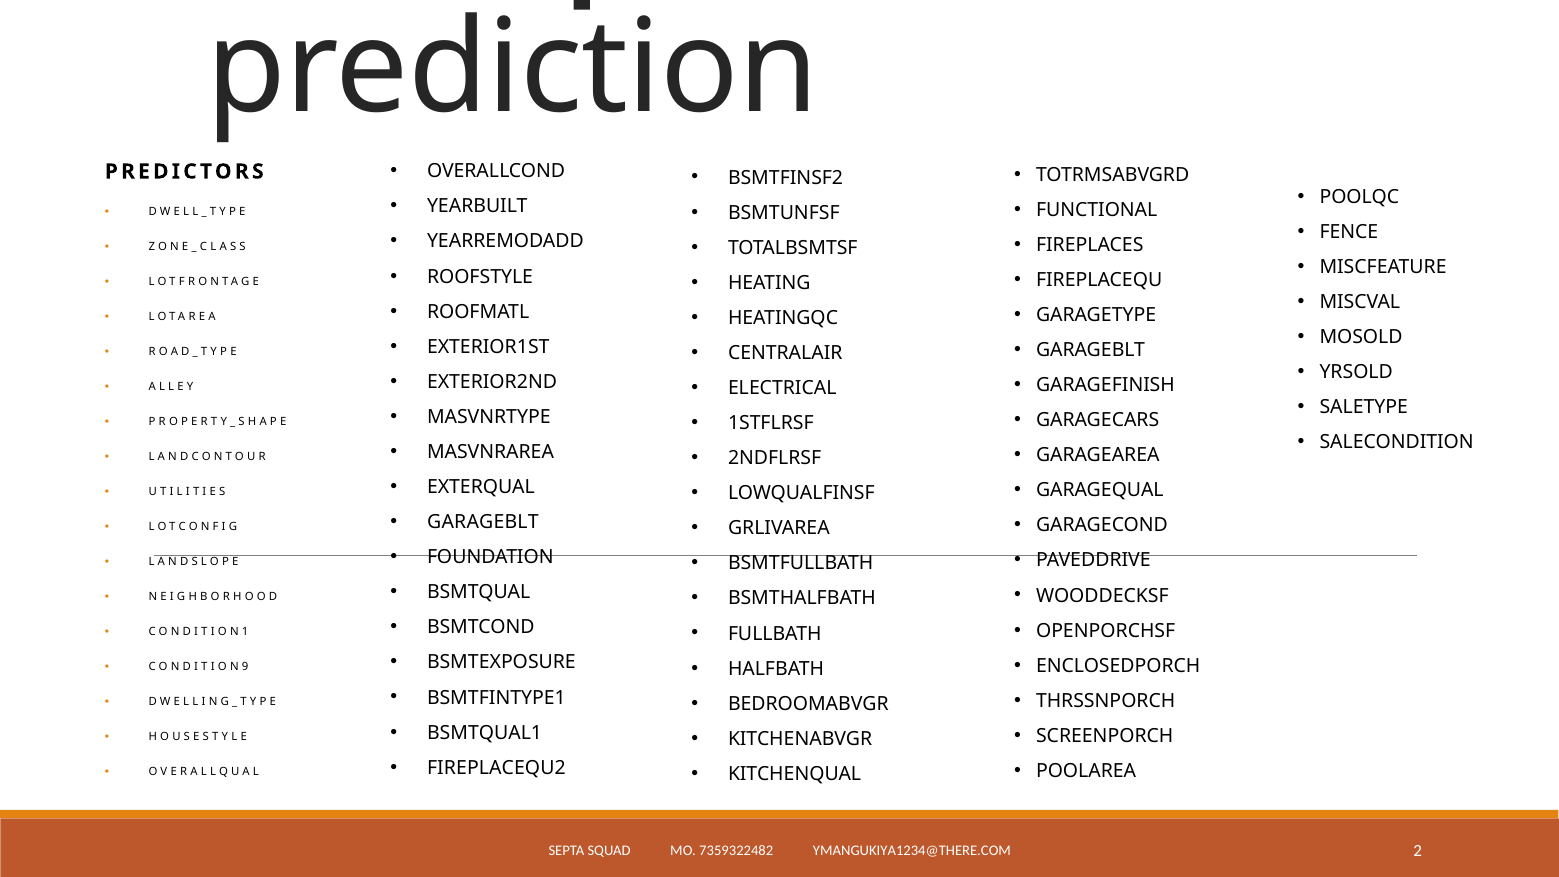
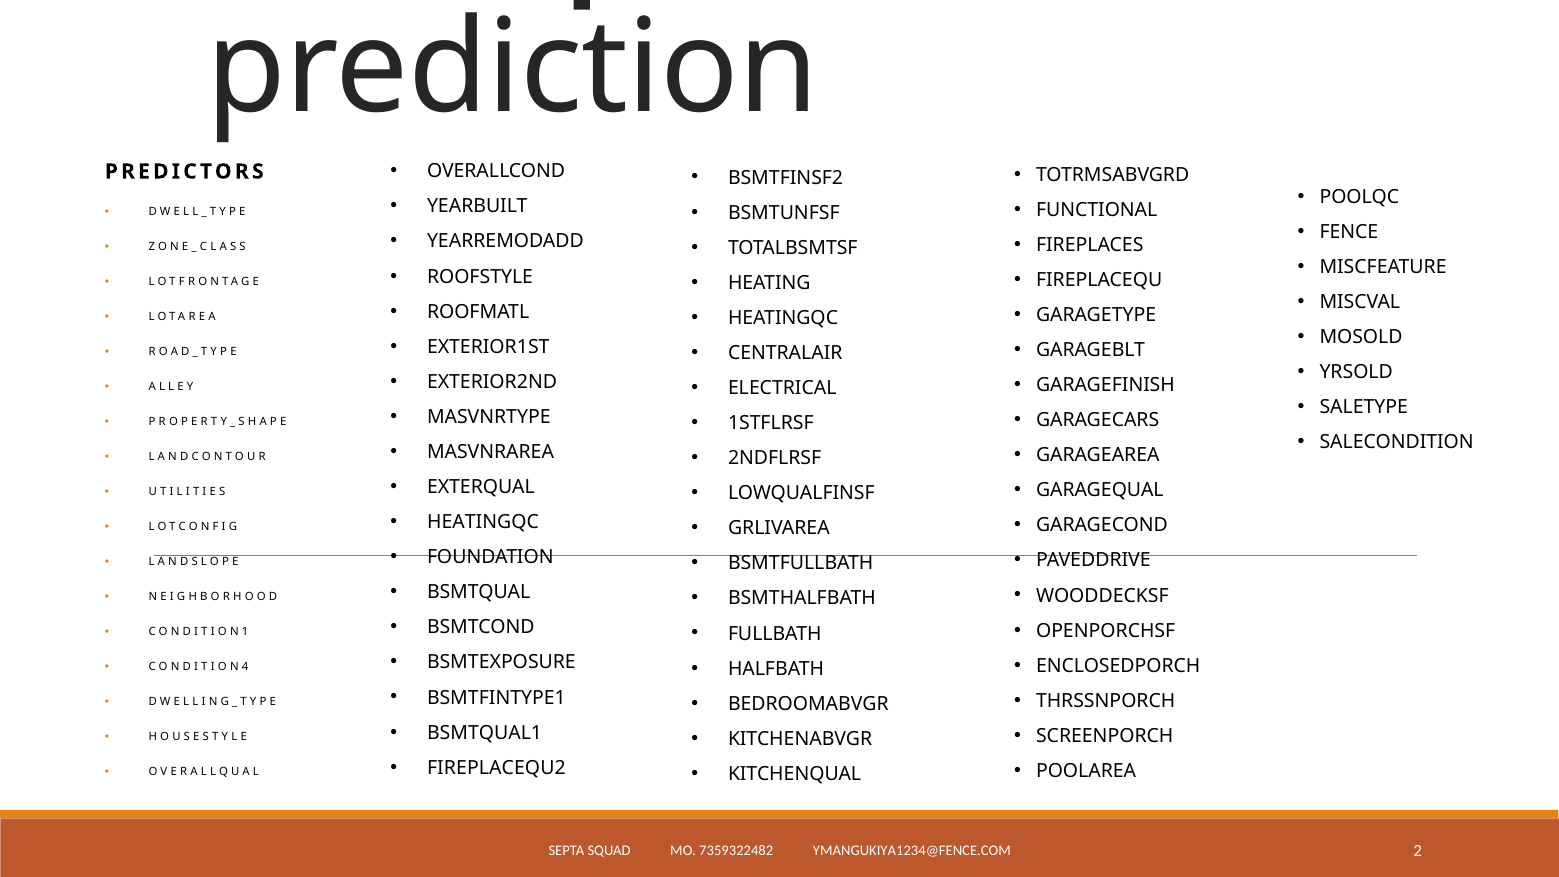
GARAGEBLT: GARAGEBLT -> HEATINGQC (483, 522)
9: 9 -> 4 (245, 667)
YMANGUKIYA1234@THERE.COM: YMANGUKIYA1234@THERE.COM -> YMANGUKIYA1234@FENCE.COM (912, 850)
